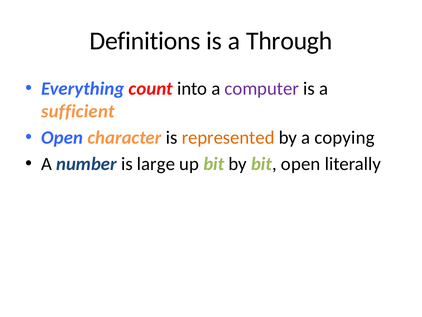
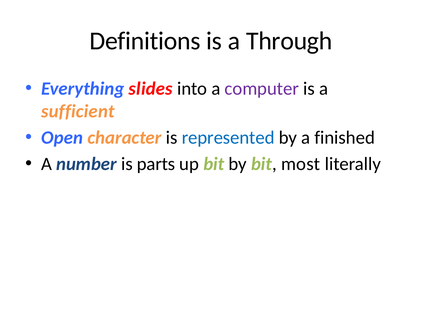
count: count -> slides (151, 89)
represented colour: orange -> blue (228, 137)
copying: copying -> finished (345, 137)
large: large -> parts (156, 164)
bit open: open -> most (301, 164)
